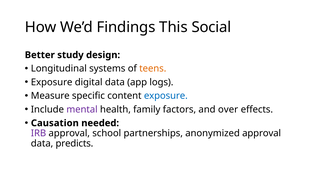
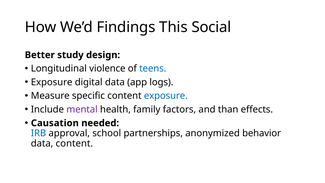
systems: systems -> violence (107, 69)
teens colour: orange -> blue (153, 69)
over: over -> than (228, 109)
IRB colour: purple -> blue (38, 133)
anonymized approval: approval -> behavior (262, 133)
data predicts: predicts -> content (74, 143)
